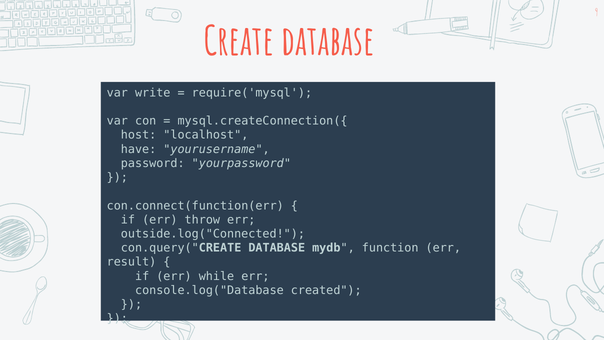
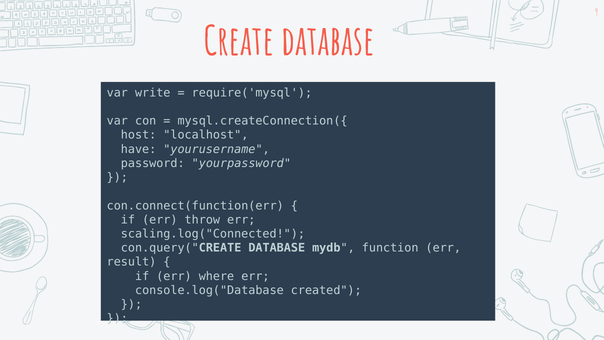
outside.log("Connected: outside.log("Connected -> scaling.log("Connected (213, 234)
while: while -> where (216, 276)
